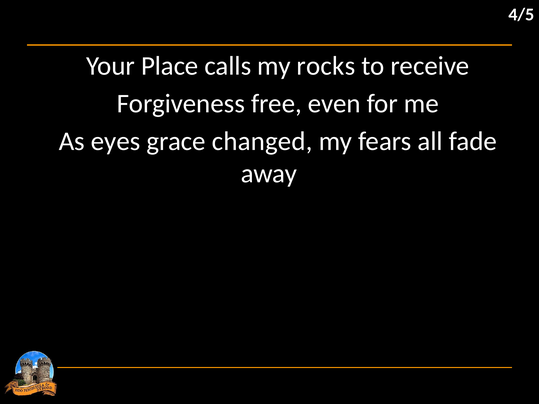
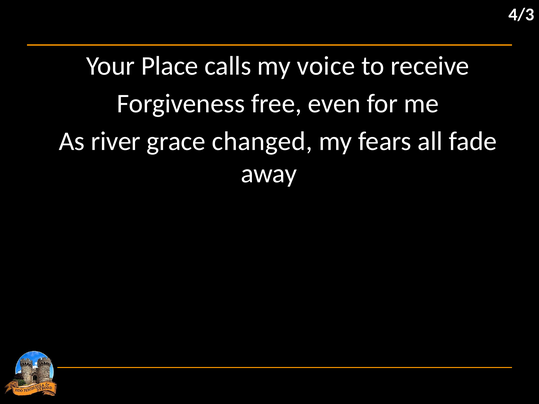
4/5: 4/5 -> 4/3 (521, 15)
rocks: rocks -> voice (326, 66)
eyes: eyes -> river (116, 141)
